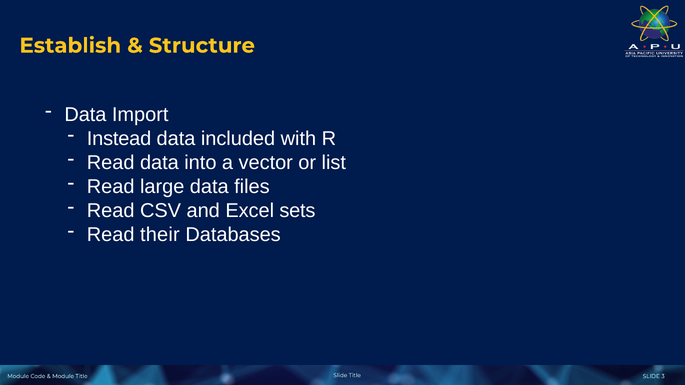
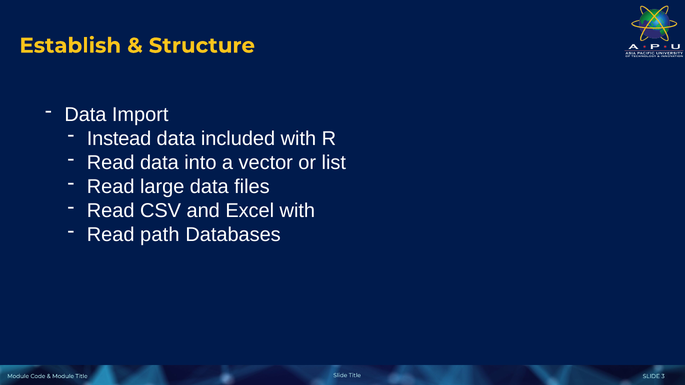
Excel sets: sets -> with (297, 211)
their: their -> path (160, 235)
